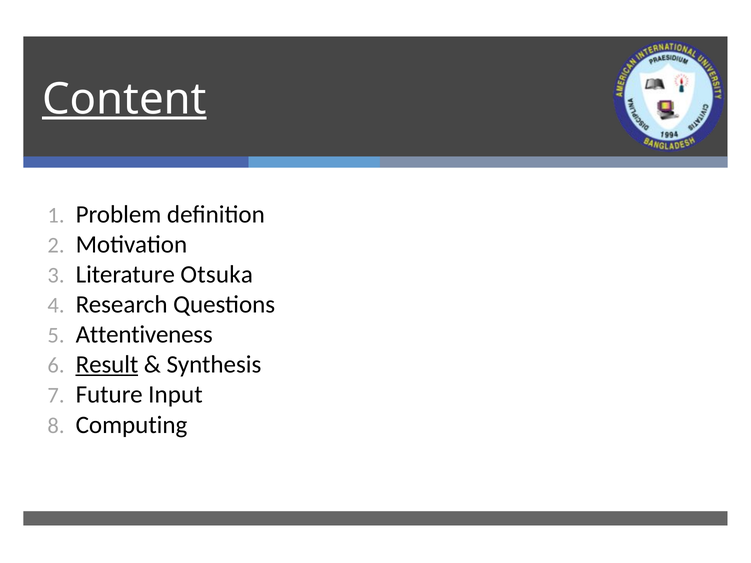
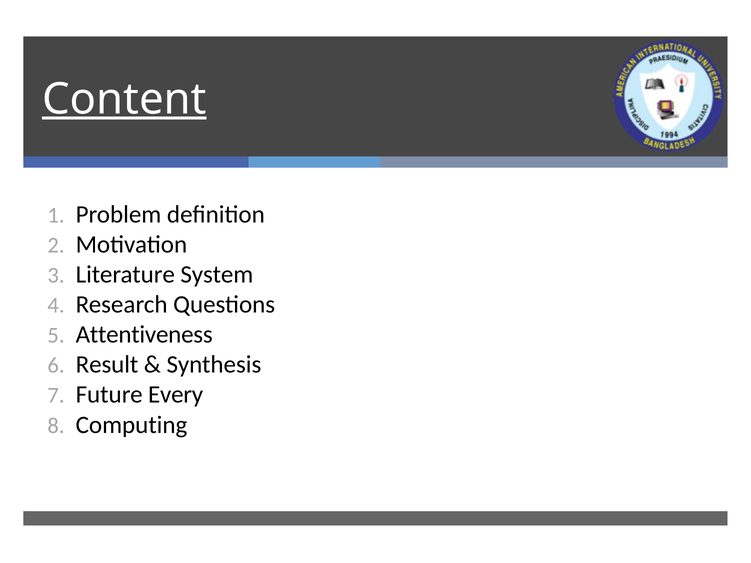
Otsuka: Otsuka -> System (217, 275)
Result underline: present -> none (107, 365)
Input: Input -> Every (176, 395)
